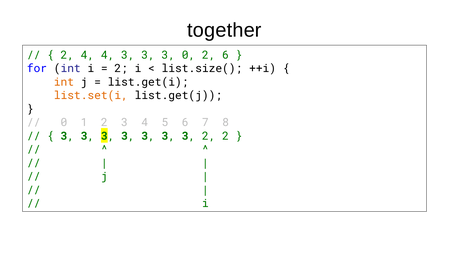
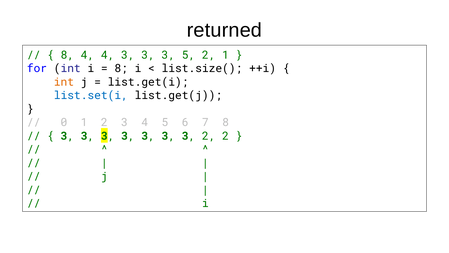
together: together -> returned (224, 30)
2: 2 -> 8 (67, 55)
3 0: 0 -> 5 (188, 55)
2 6: 6 -> 1 (226, 55)
2: 2 -> 8 (121, 68)
list.set(i colour: orange -> blue (91, 95)
